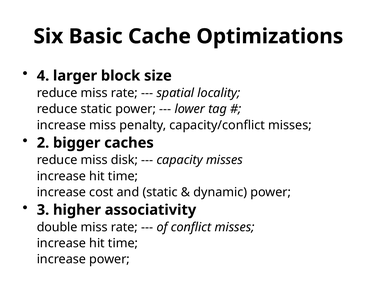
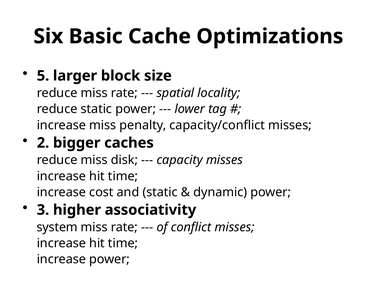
4: 4 -> 5 (43, 76)
double: double -> system (57, 227)
